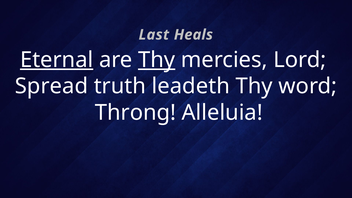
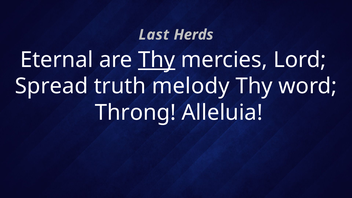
Heals: Heals -> Herds (194, 35)
Eternal underline: present -> none (57, 60)
leadeth: leadeth -> melody (191, 86)
